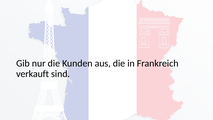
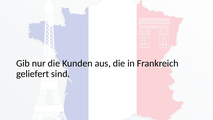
verkauft: verkauft -> geliefert (33, 74)
